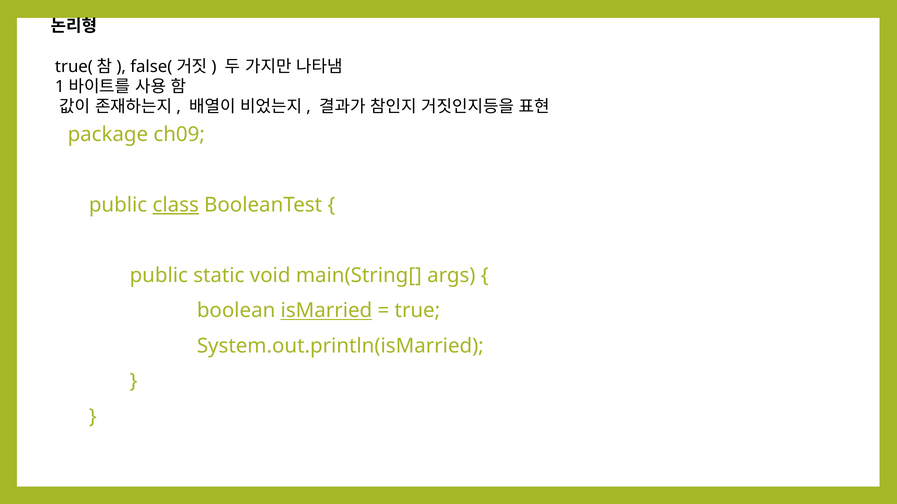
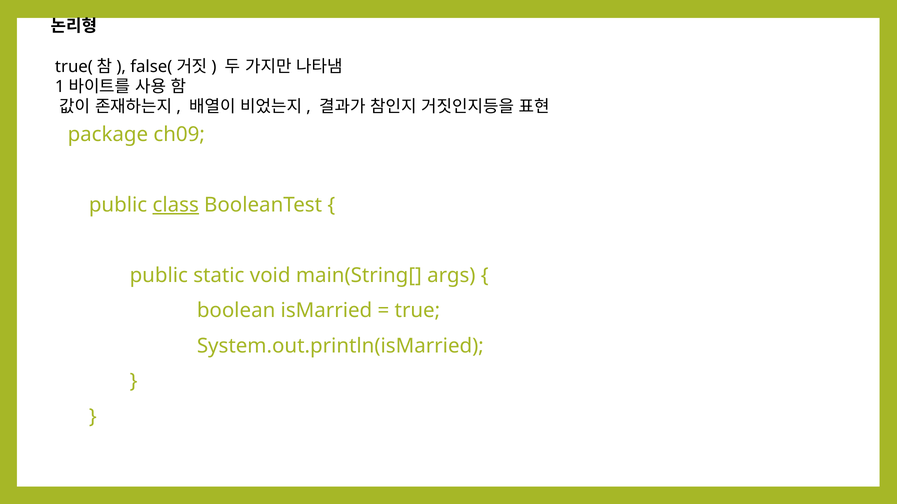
isMarried underline: present -> none (326, 311)
